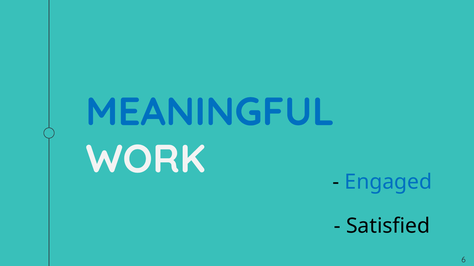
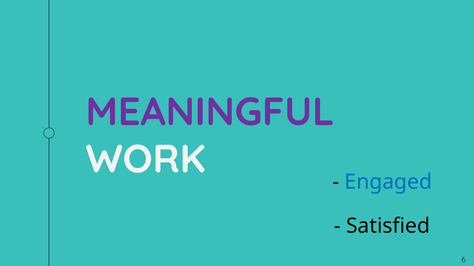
MEANINGFUL colour: blue -> purple (210, 112)
